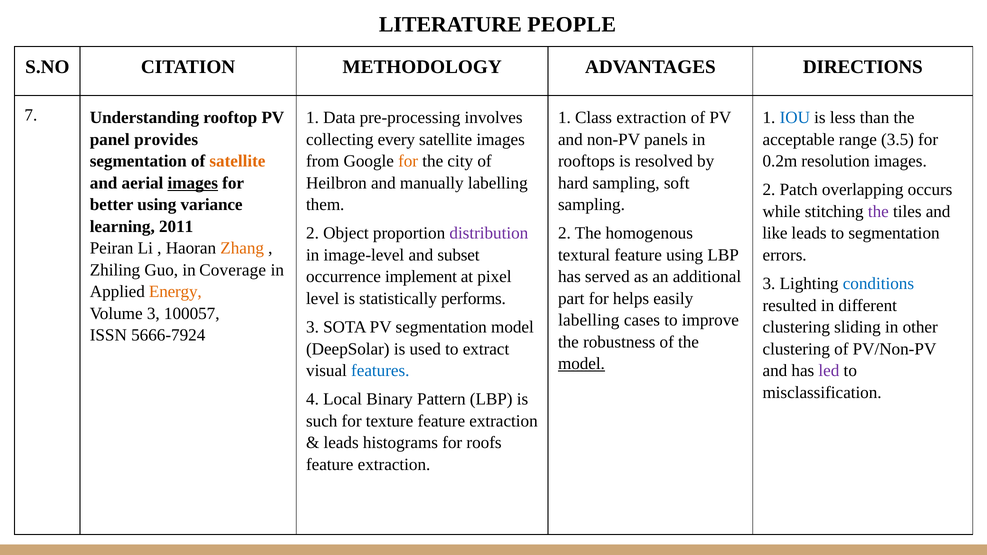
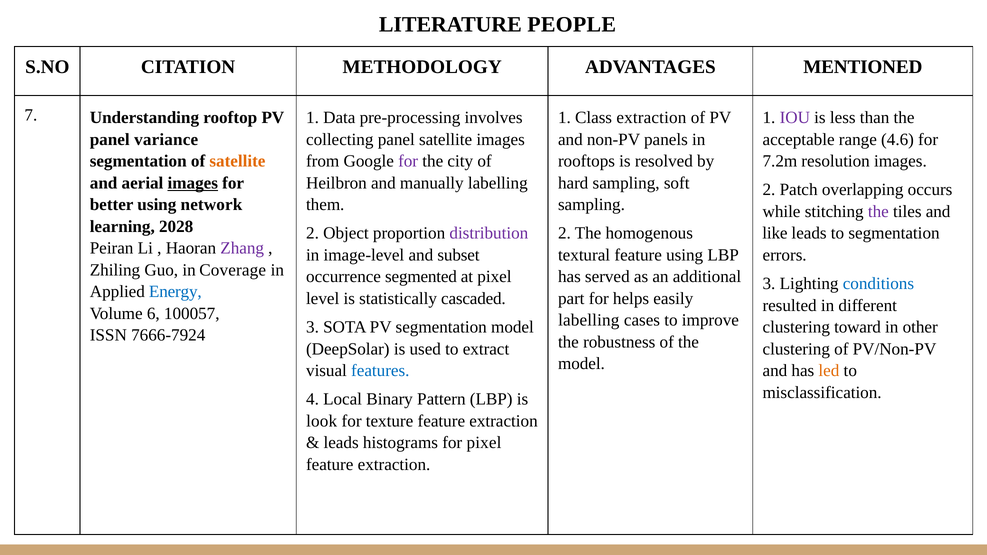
DIRECTIONS: DIRECTIONS -> MENTIONED (863, 67)
IOU colour: blue -> purple (795, 118)
provides: provides -> variance (166, 140)
collecting every: every -> panel (396, 140)
3.5: 3.5 -> 4.6 (898, 140)
for colour: orange -> purple (408, 161)
0.2m: 0.2m -> 7.2m (780, 161)
variance: variance -> network (211, 205)
2011: 2011 -> 2028 (176, 227)
Zhang colour: orange -> purple (242, 248)
implement: implement -> segmented (421, 277)
Energy colour: orange -> blue (175, 292)
performs: performs -> cascaded (473, 299)
Volume 3: 3 -> 6 (153, 314)
sliding: sliding -> toward (858, 327)
5666-7924: 5666-7924 -> 7666-7924 (168, 335)
model underline: present -> none (581, 364)
led colour: purple -> orange (829, 371)
such: such -> look (322, 421)
for roofs: roofs -> pixel (484, 443)
